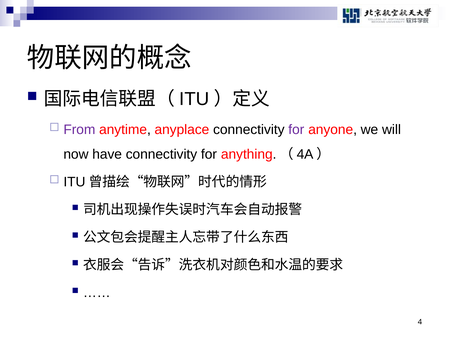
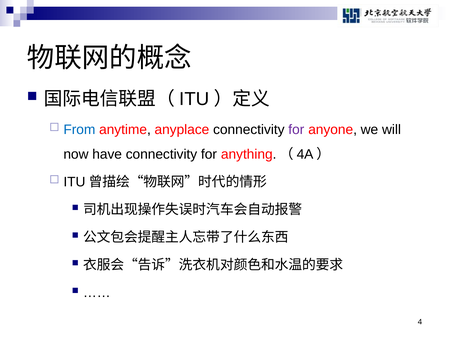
From colour: purple -> blue (79, 129)
